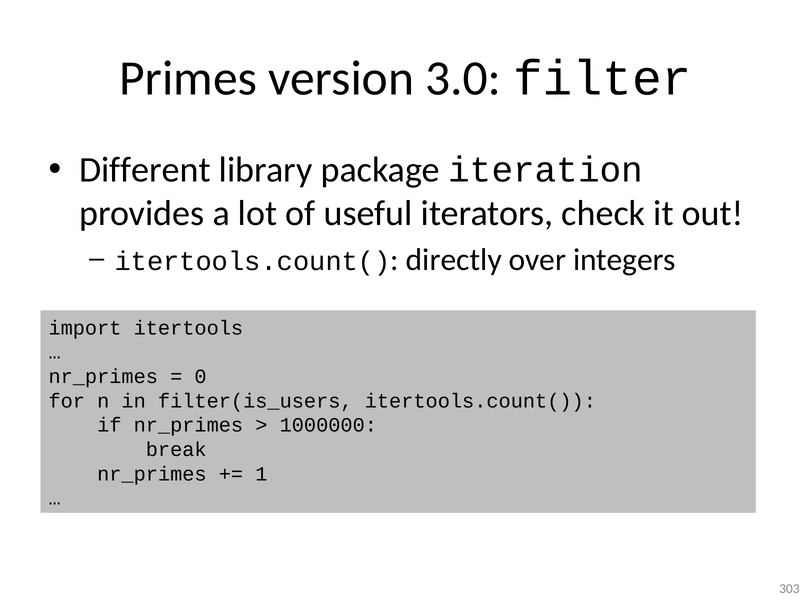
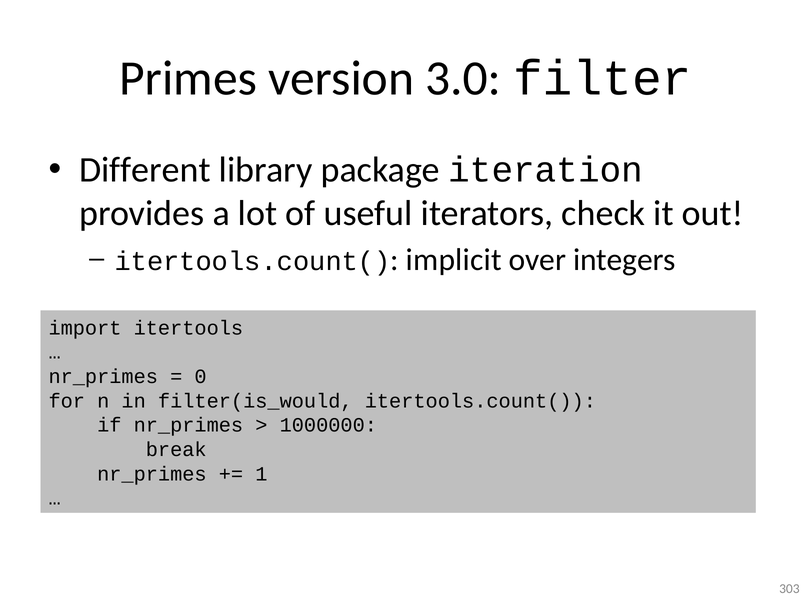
directly: directly -> implicit (454, 260)
filter(is_users: filter(is_users -> filter(is_would (255, 401)
